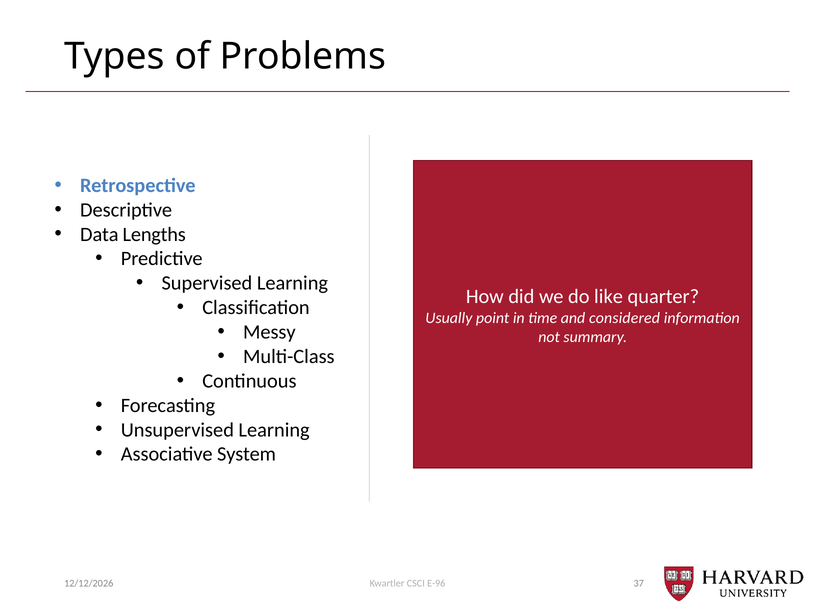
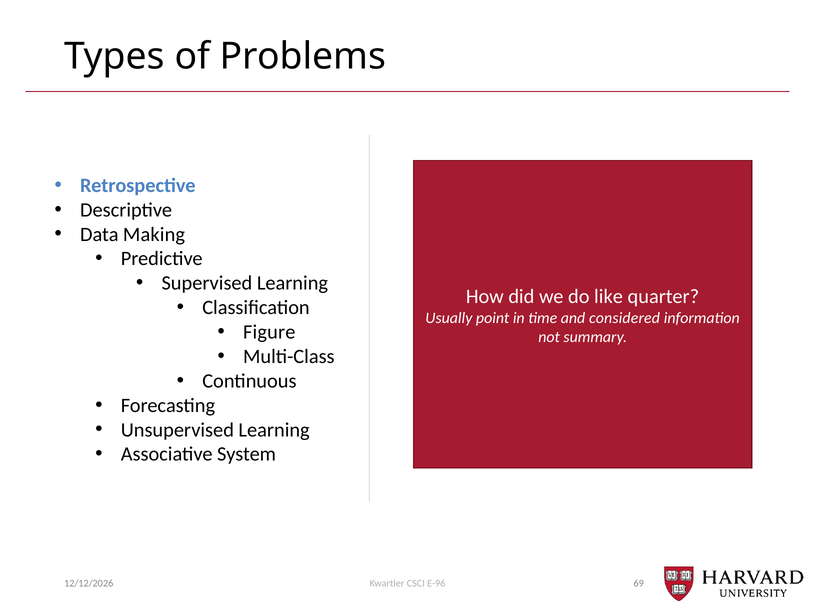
Lengths: Lengths -> Making (154, 234)
Messy: Messy -> Figure (269, 332)
37: 37 -> 69 (639, 583)
